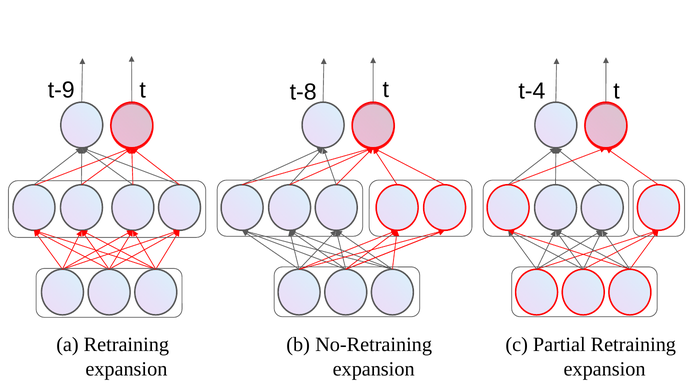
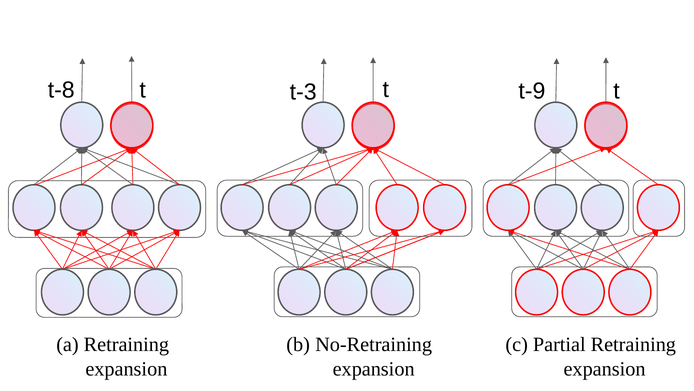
t-9: t-9 -> t-8 (61, 90)
t-8: t-8 -> t-3 (303, 92)
t-4: t-4 -> t-9 (532, 91)
